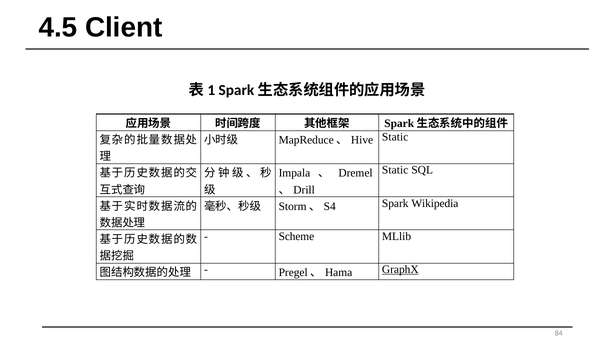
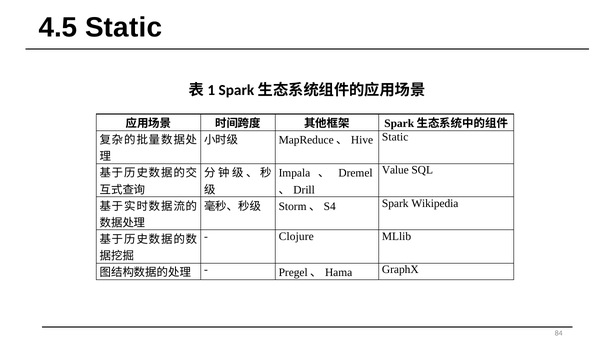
4.5 Client: Client -> Static (124, 28)
Static: Static -> Value (395, 170)
Scheme: Scheme -> Clojure (296, 236)
GraphX underline: present -> none (400, 269)
